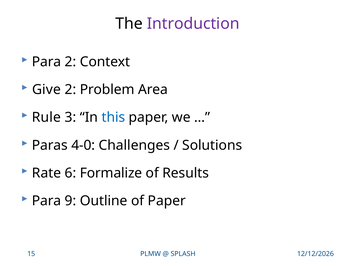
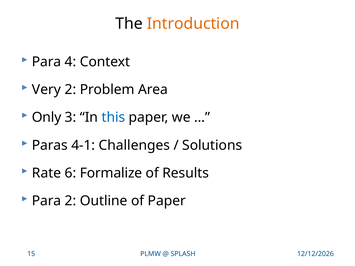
Introduction colour: purple -> orange (193, 24)
Para 2: 2 -> 4 (70, 62)
Give: Give -> Very (46, 90)
Rule: Rule -> Only (47, 118)
4-0: 4-0 -> 4-1 (83, 145)
Para 9: 9 -> 2 (70, 201)
